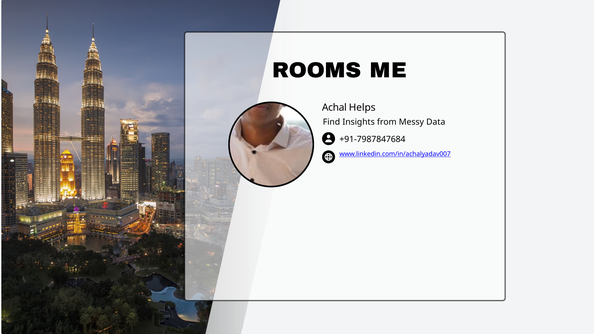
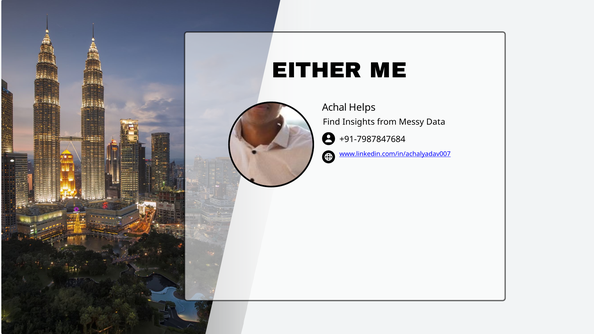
ROOMS: ROOMS -> EITHER (317, 70)
